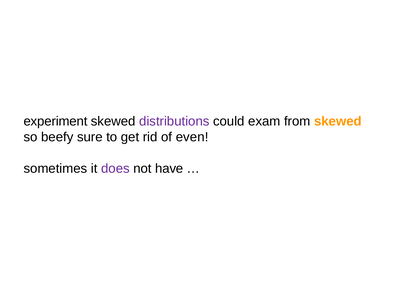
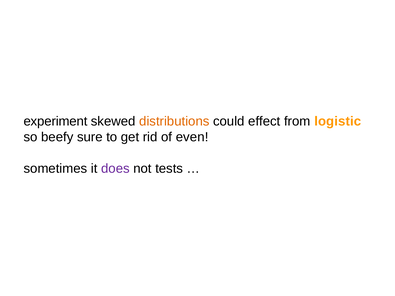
distributions colour: purple -> orange (174, 121)
exam: exam -> effect (264, 121)
from skewed: skewed -> logistic (338, 121)
have: have -> tests (169, 169)
